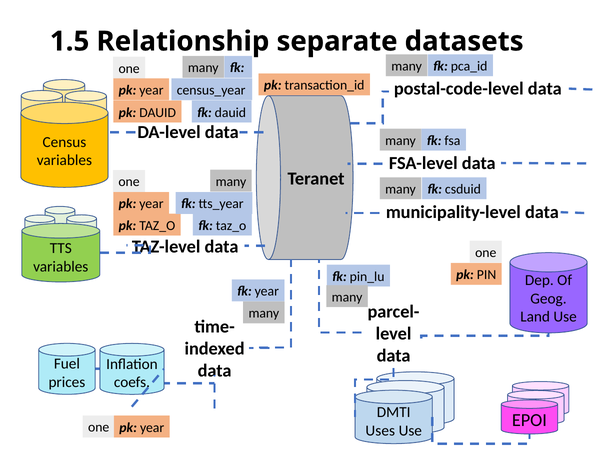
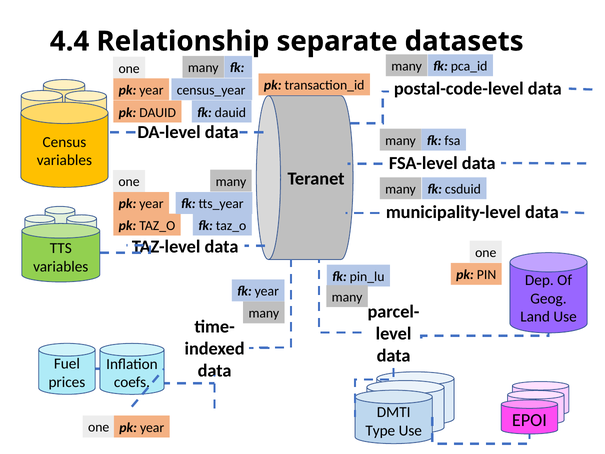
1.5: 1.5 -> 4.4 (70, 41)
Uses: Uses -> Type (380, 430)
